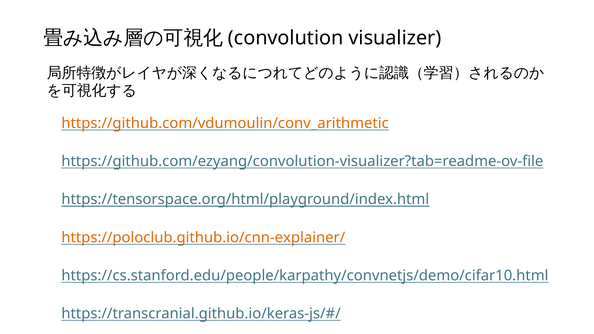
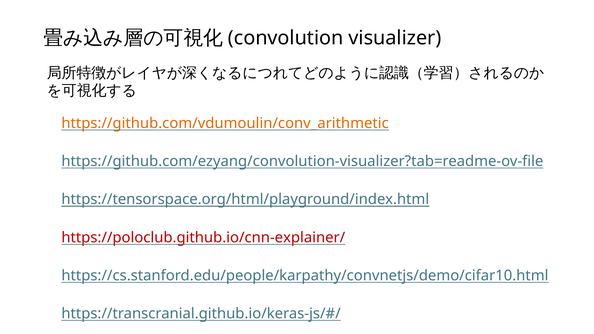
https://poloclub.github.io/cnn-explainer/ colour: orange -> red (203, 238)
